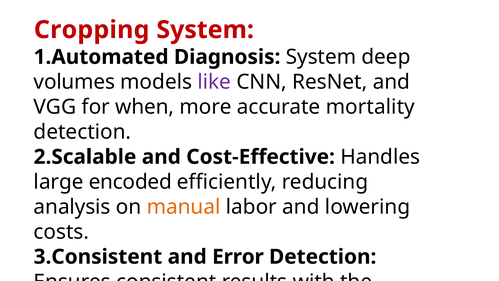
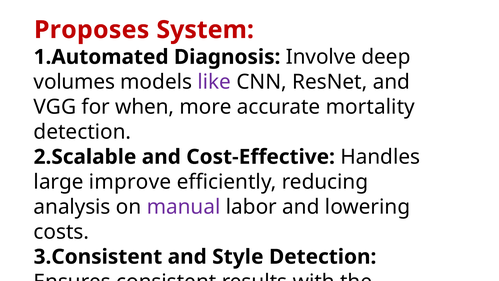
Cropping: Cropping -> Proposes (92, 30)
Diagnosis System: System -> Involve (321, 57)
encoded: encoded -> improve (130, 182)
manual colour: orange -> purple (184, 207)
Error: Error -> Style (238, 257)
